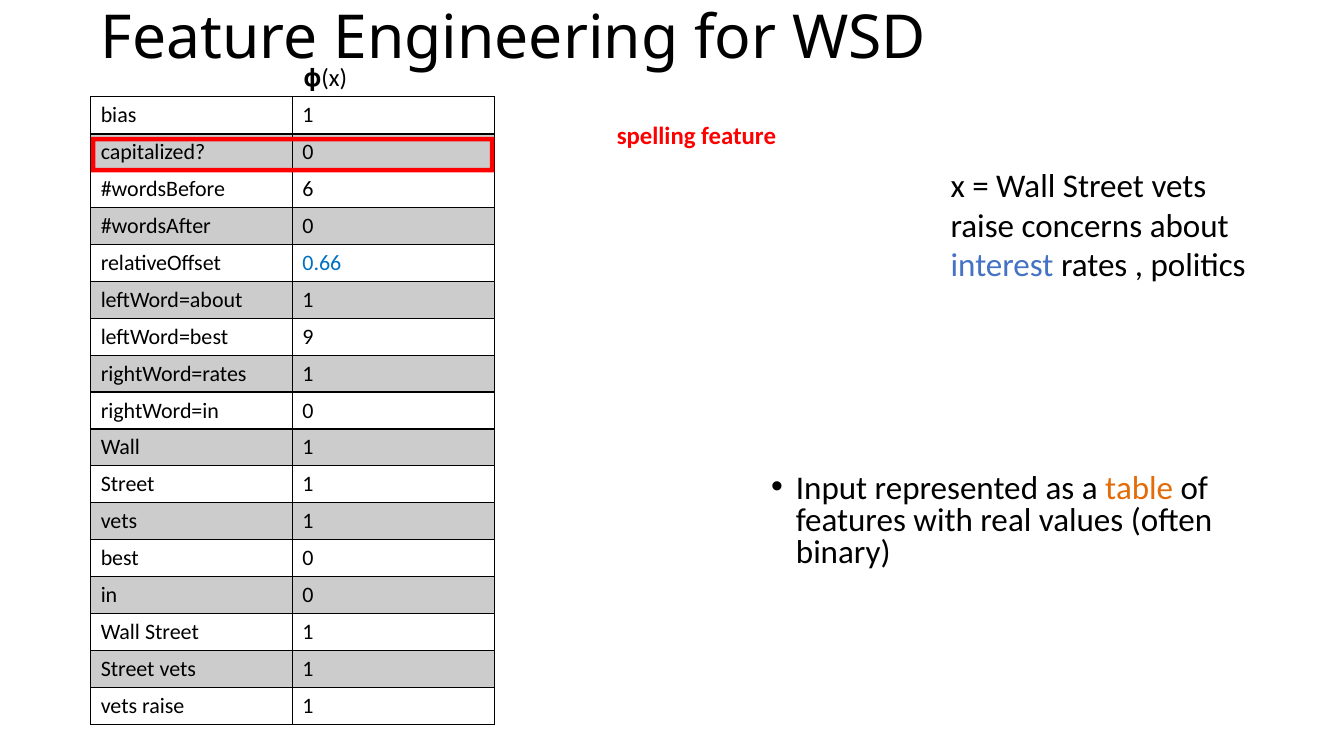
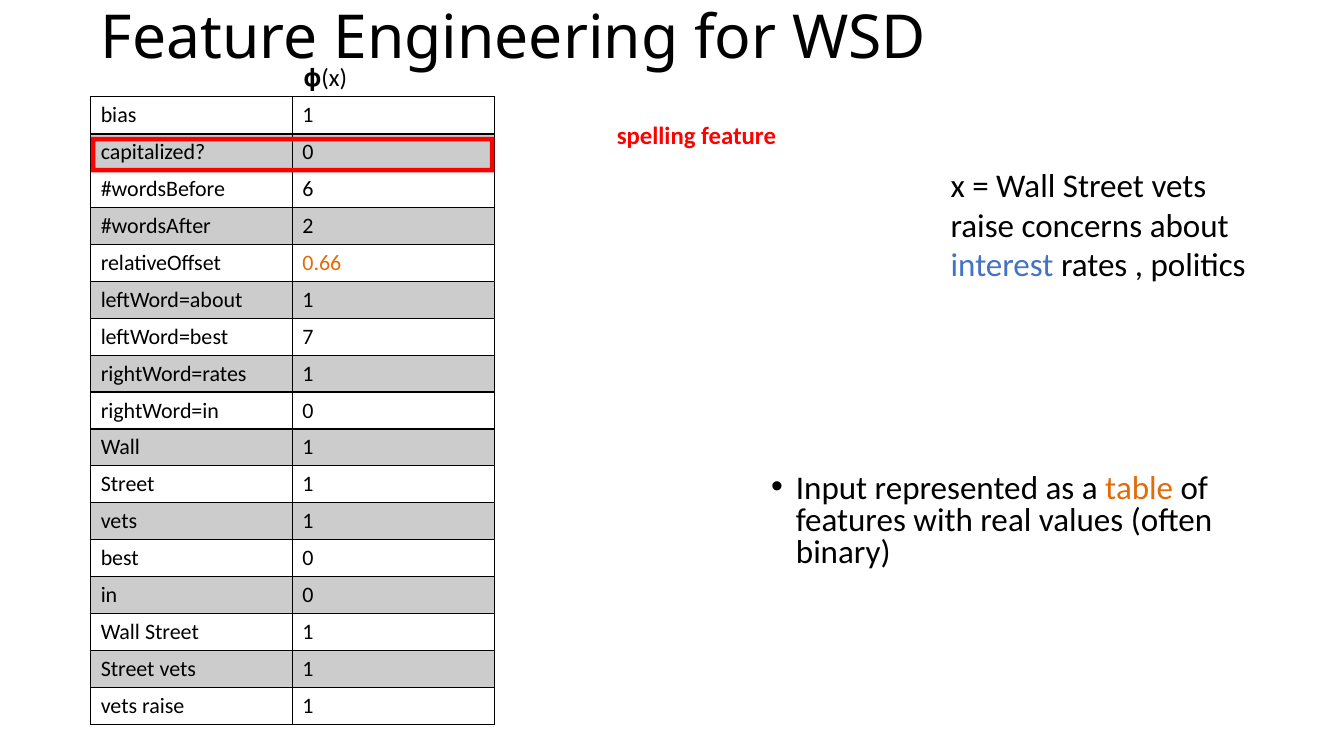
0: 0 -> 2 (308, 226)
0.66 colour: blue -> orange (322, 263)
9: 9 -> 7 (308, 337)
